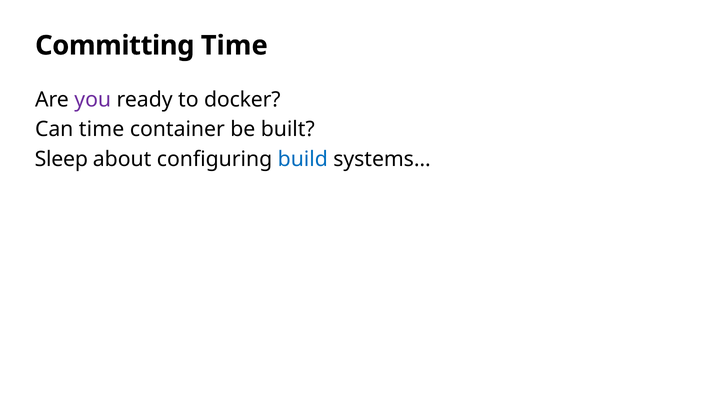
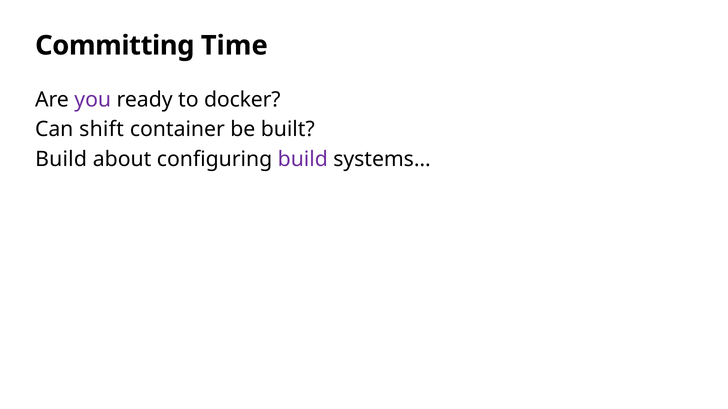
Can time: time -> shift (102, 130)
Sleep: Sleep -> Build (61, 159)
build colour: blue -> purple (303, 159)
